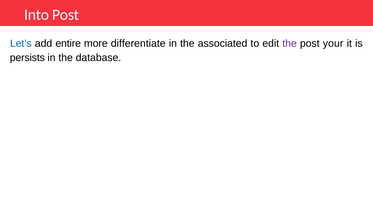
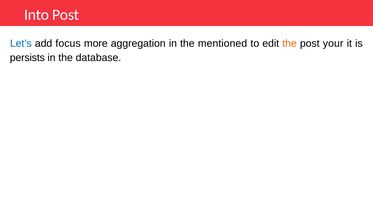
entire: entire -> focus (68, 43)
differentiate: differentiate -> aggregation (138, 43)
associated: associated -> mentioned (223, 43)
the colour: purple -> orange (290, 43)
